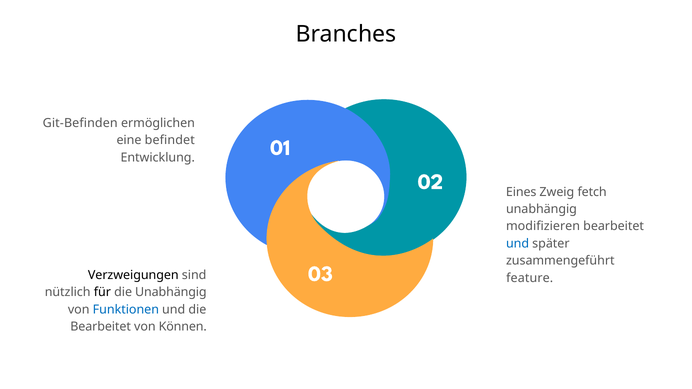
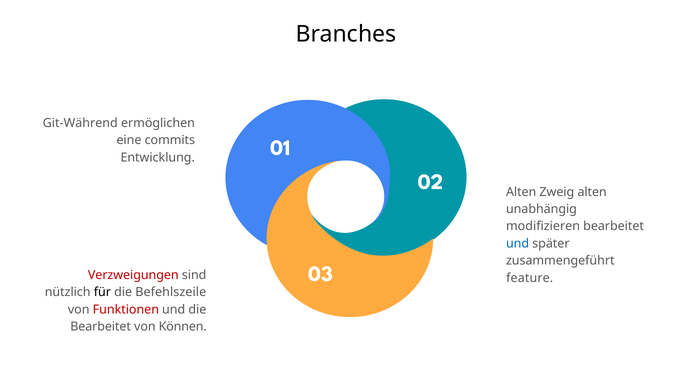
Git-Befinden: Git-Befinden -> Git-Während (80, 123)
befindet: befindet -> commits (170, 140)
Eines: Eines -> Alten (521, 192)
Zweig fetch: fetch -> alten (592, 192)
Verzweigungen colour: black -> red (133, 275)
die Unabhängig: Unabhängig -> Befehlszeile (171, 292)
Funktionen colour: blue -> red (126, 310)
